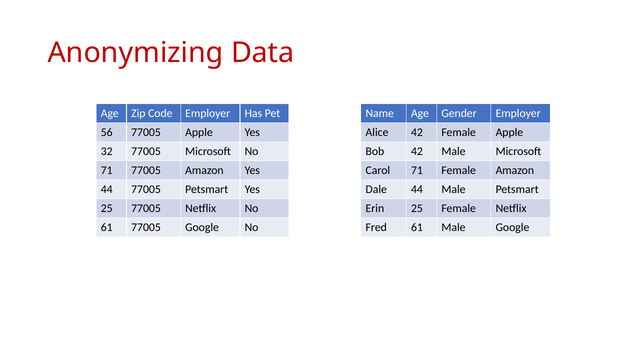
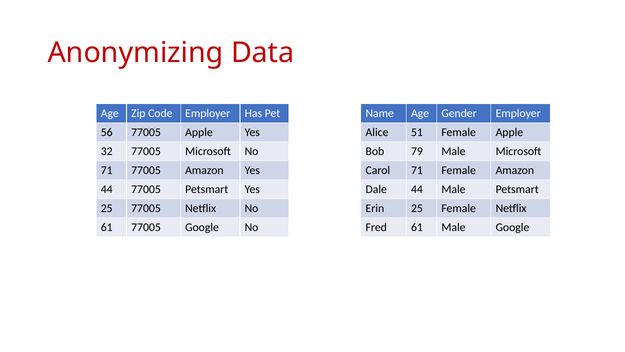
Alice 42: 42 -> 51 (417, 132)
Bob 42: 42 -> 79 (417, 151)
